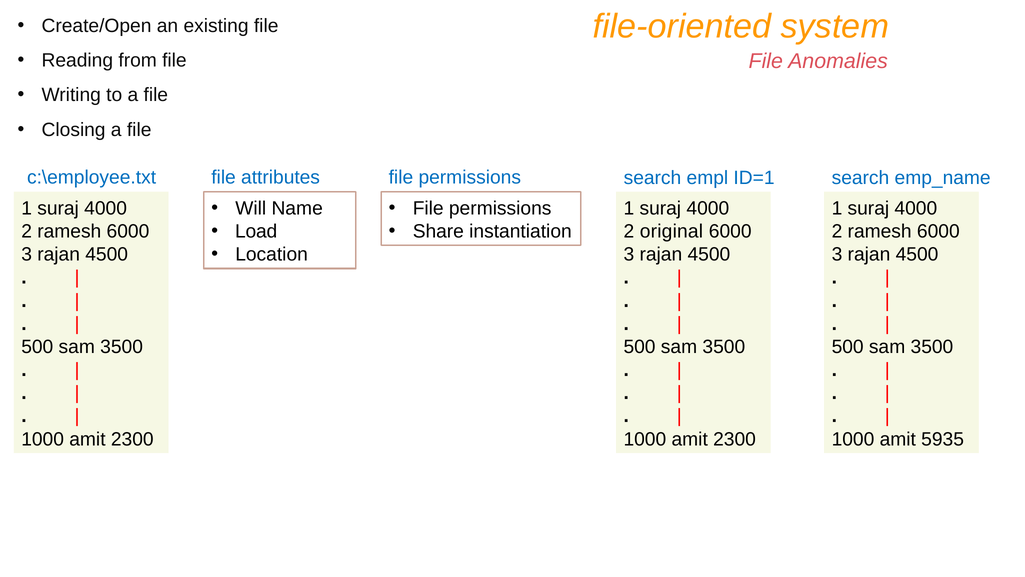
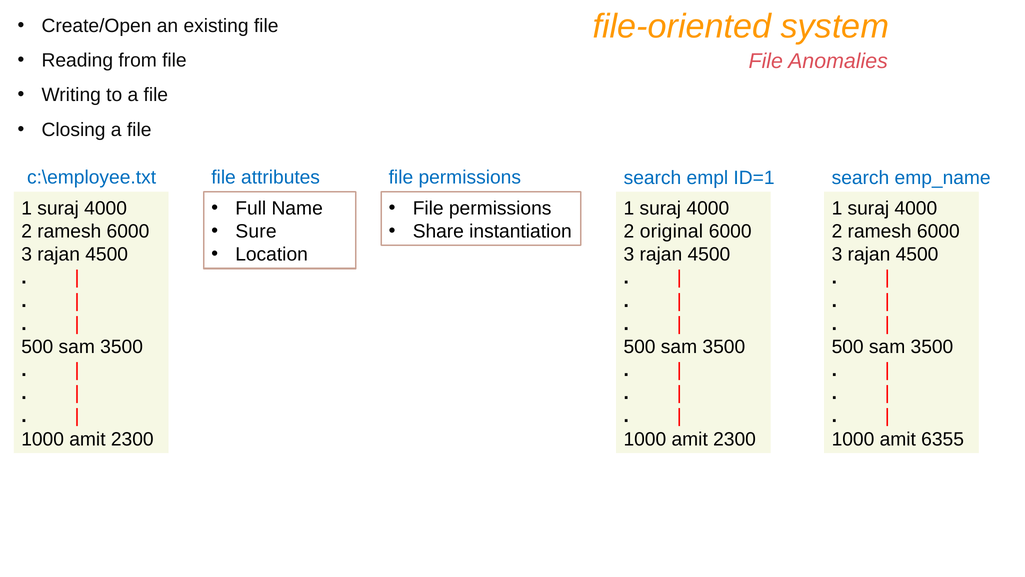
Will: Will -> Full (251, 208)
Load: Load -> Sure (256, 231)
5935: 5935 -> 6355 (943, 439)
